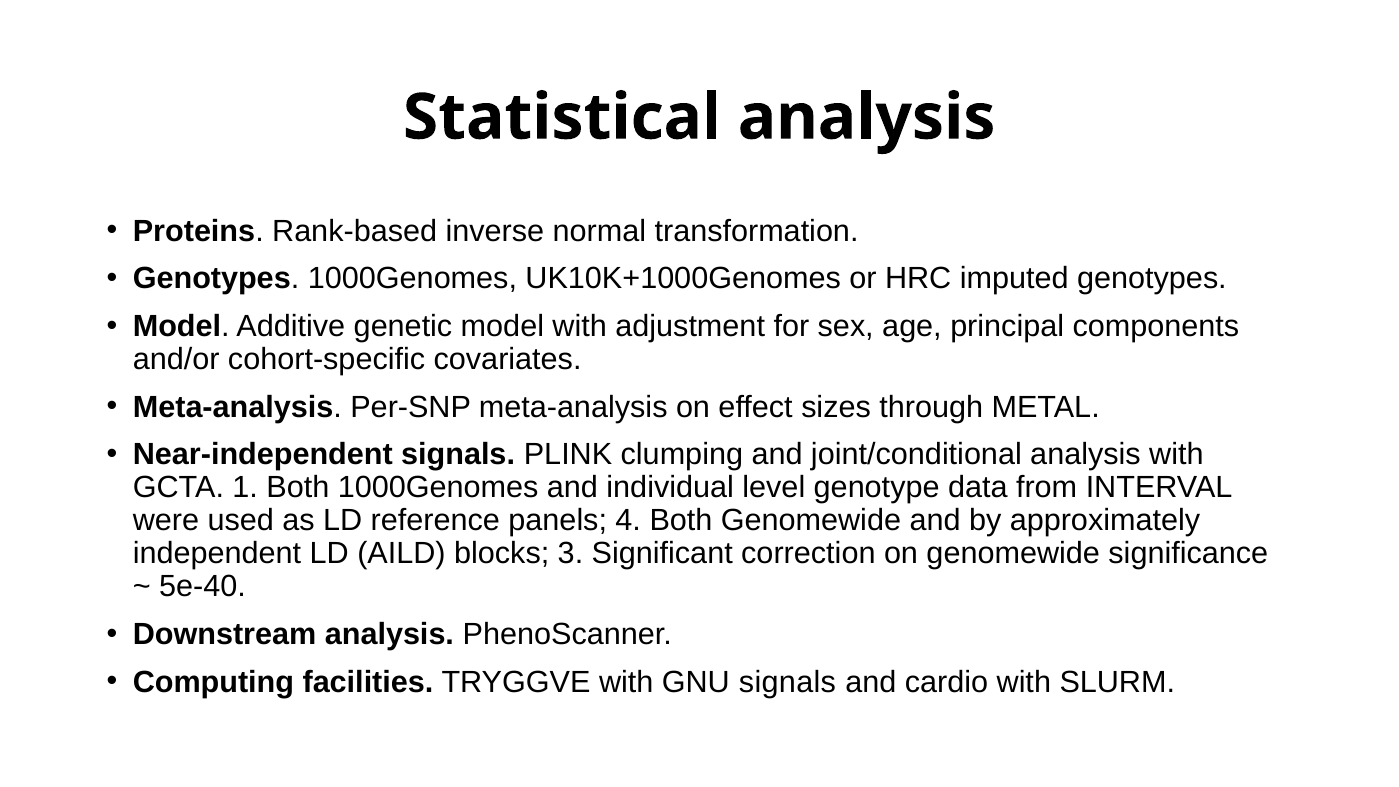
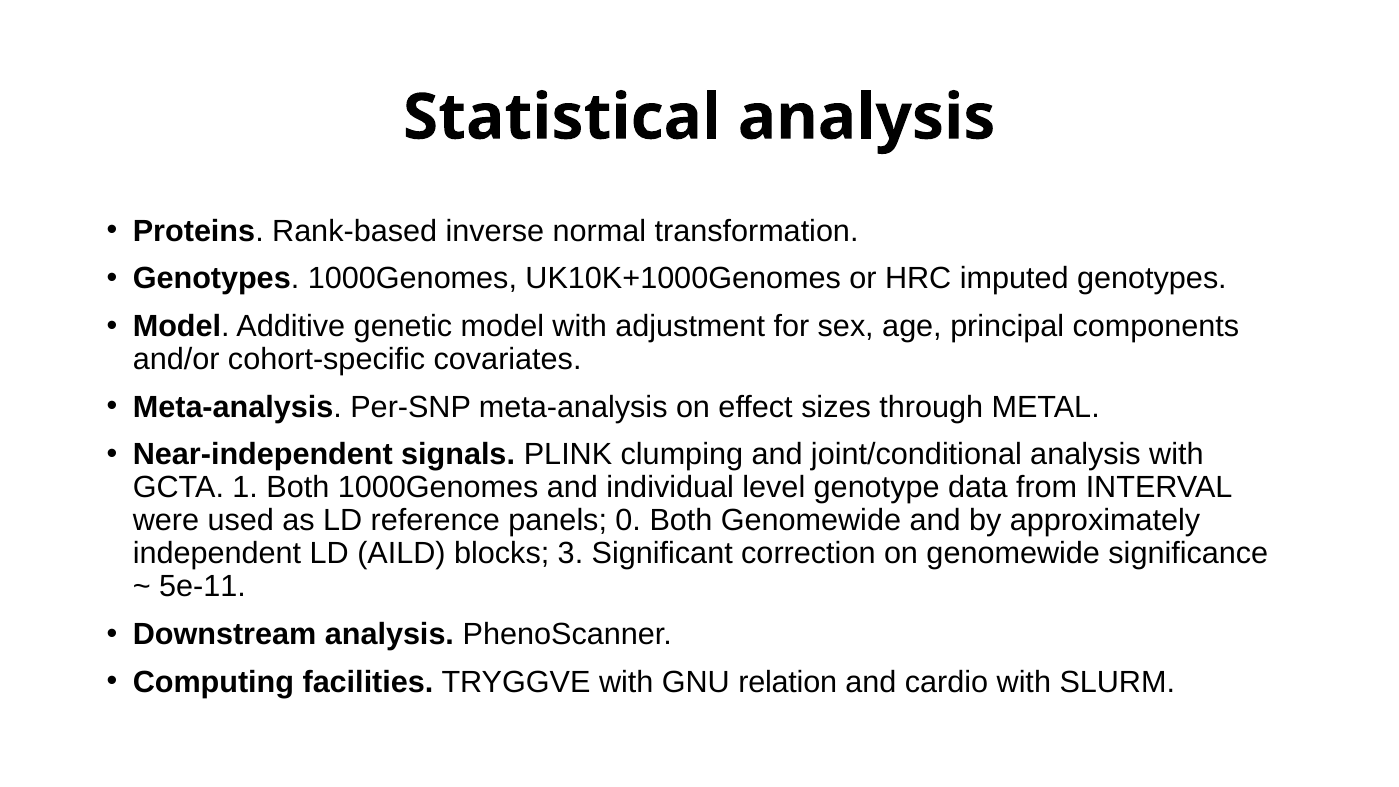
4: 4 -> 0 (628, 521)
5e-40: 5e-40 -> 5e-11 (203, 587)
GNU signals: signals -> relation (788, 682)
